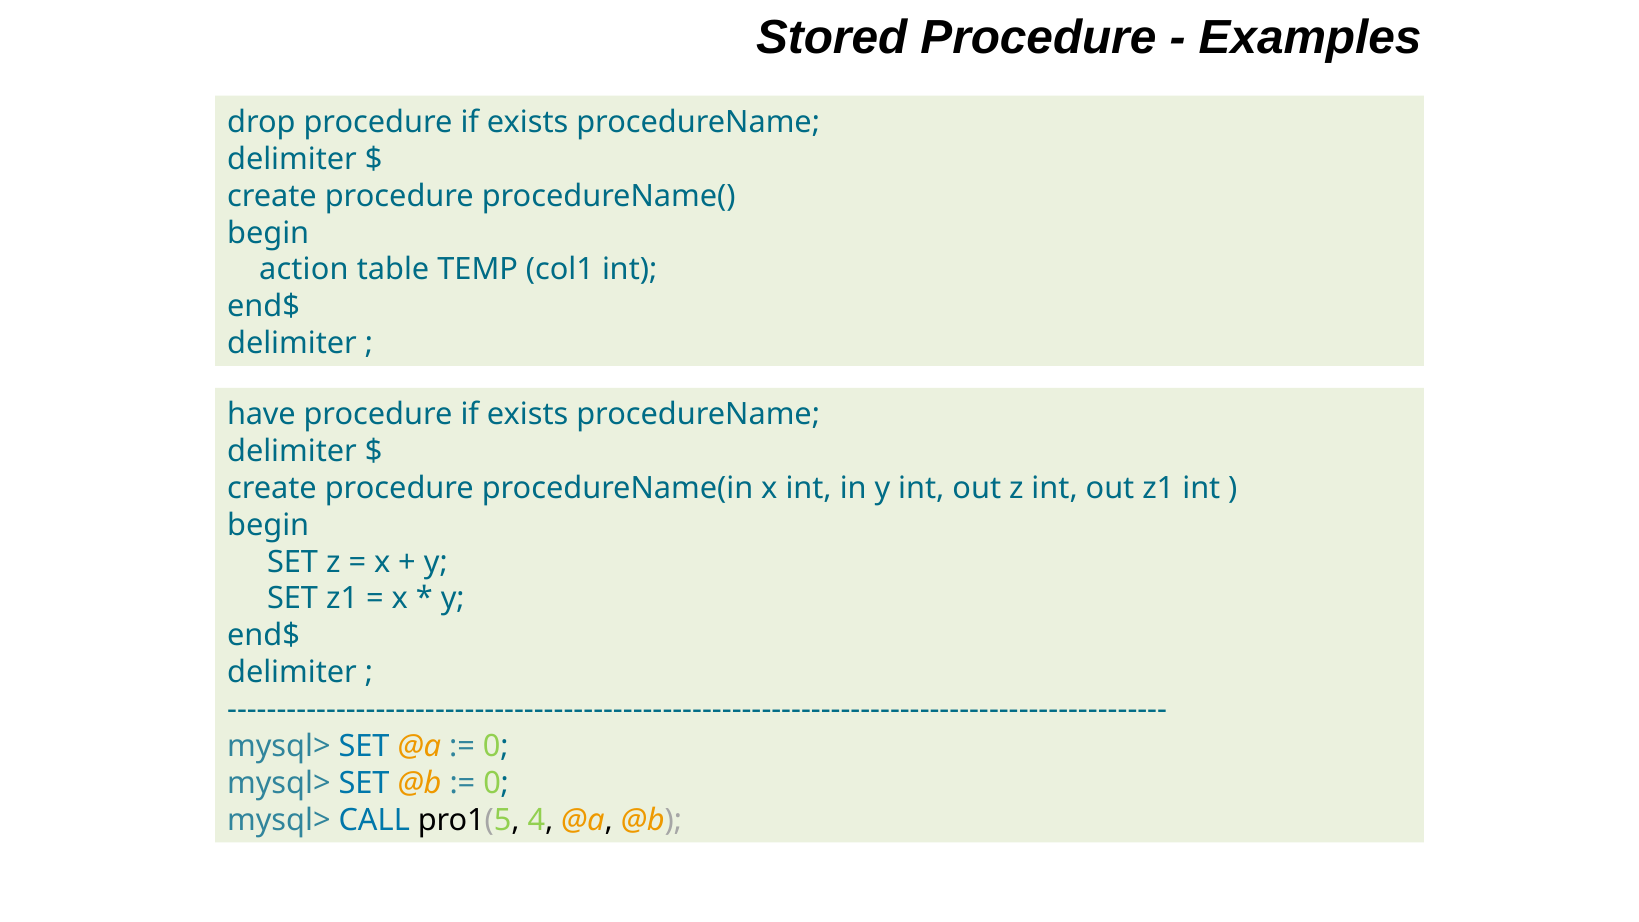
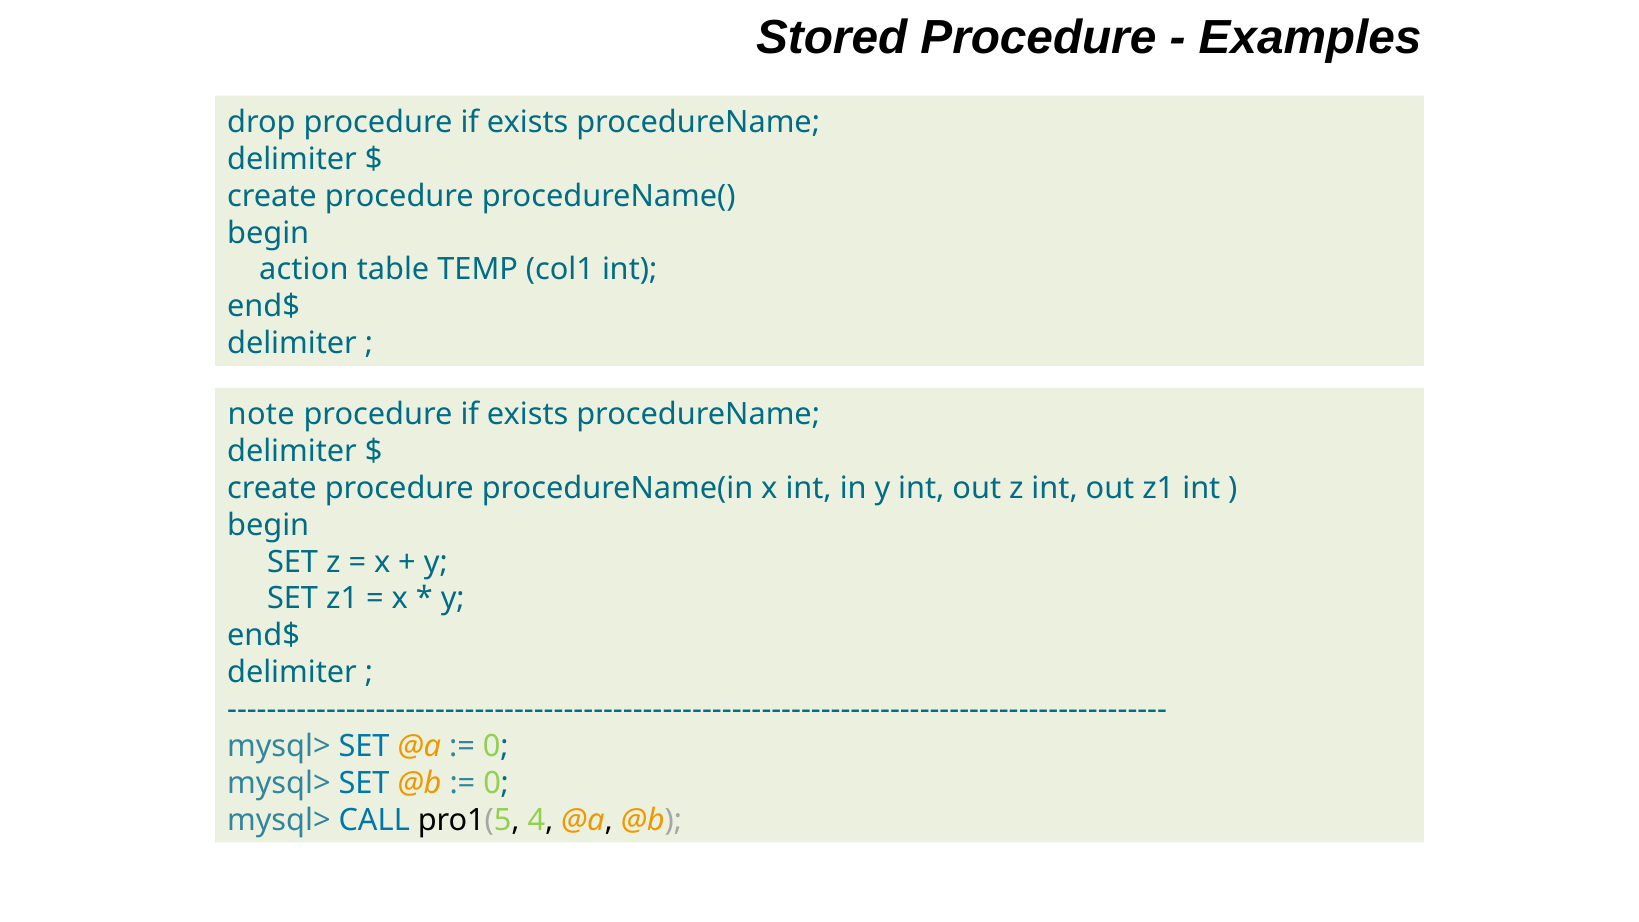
have: have -> note (261, 414)
